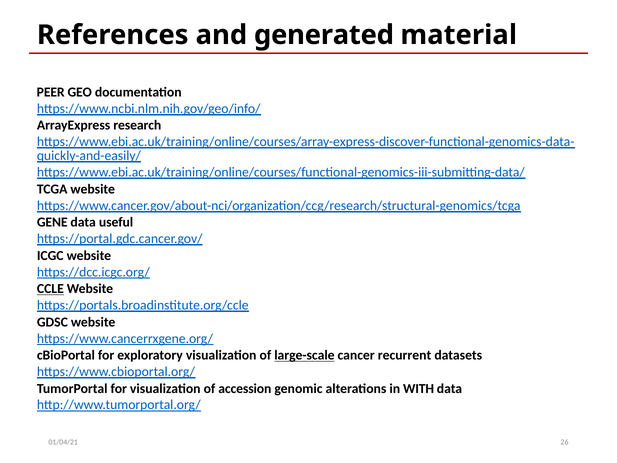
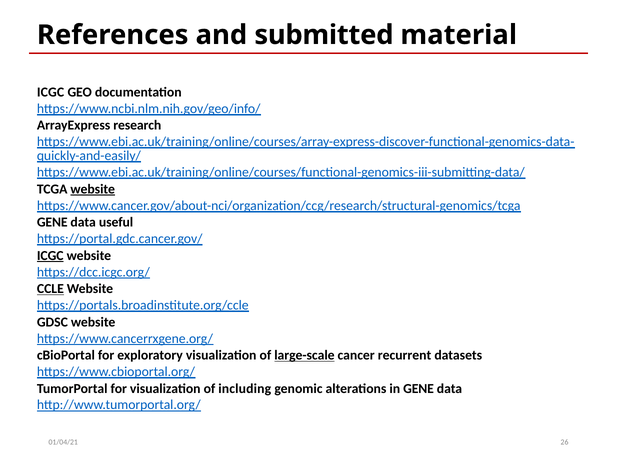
generated: generated -> submitted (324, 35)
PEER: PEER -> ICGC (51, 92)
website underline: none -> present (93, 189)
ICGC underline: none -> present (50, 255)
accession: accession -> including (245, 388)
in WITH: WITH -> GENE (419, 388)
